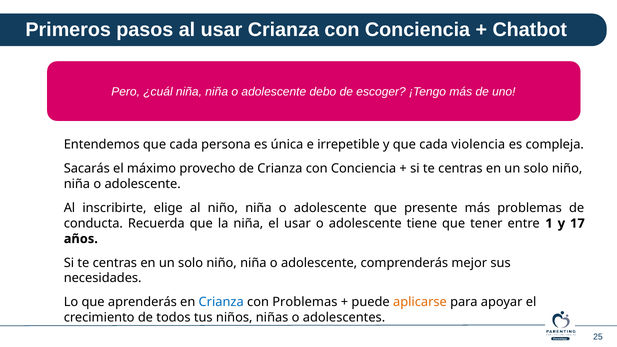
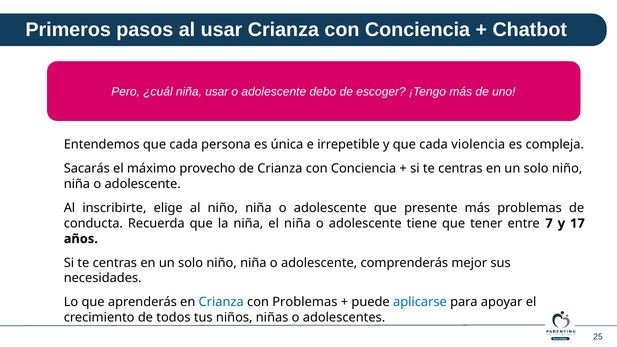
niña niña: niña -> usar (217, 92)
el usar: usar -> niña (297, 223)
1: 1 -> 7 (549, 223)
aplicarse colour: orange -> blue (420, 302)
